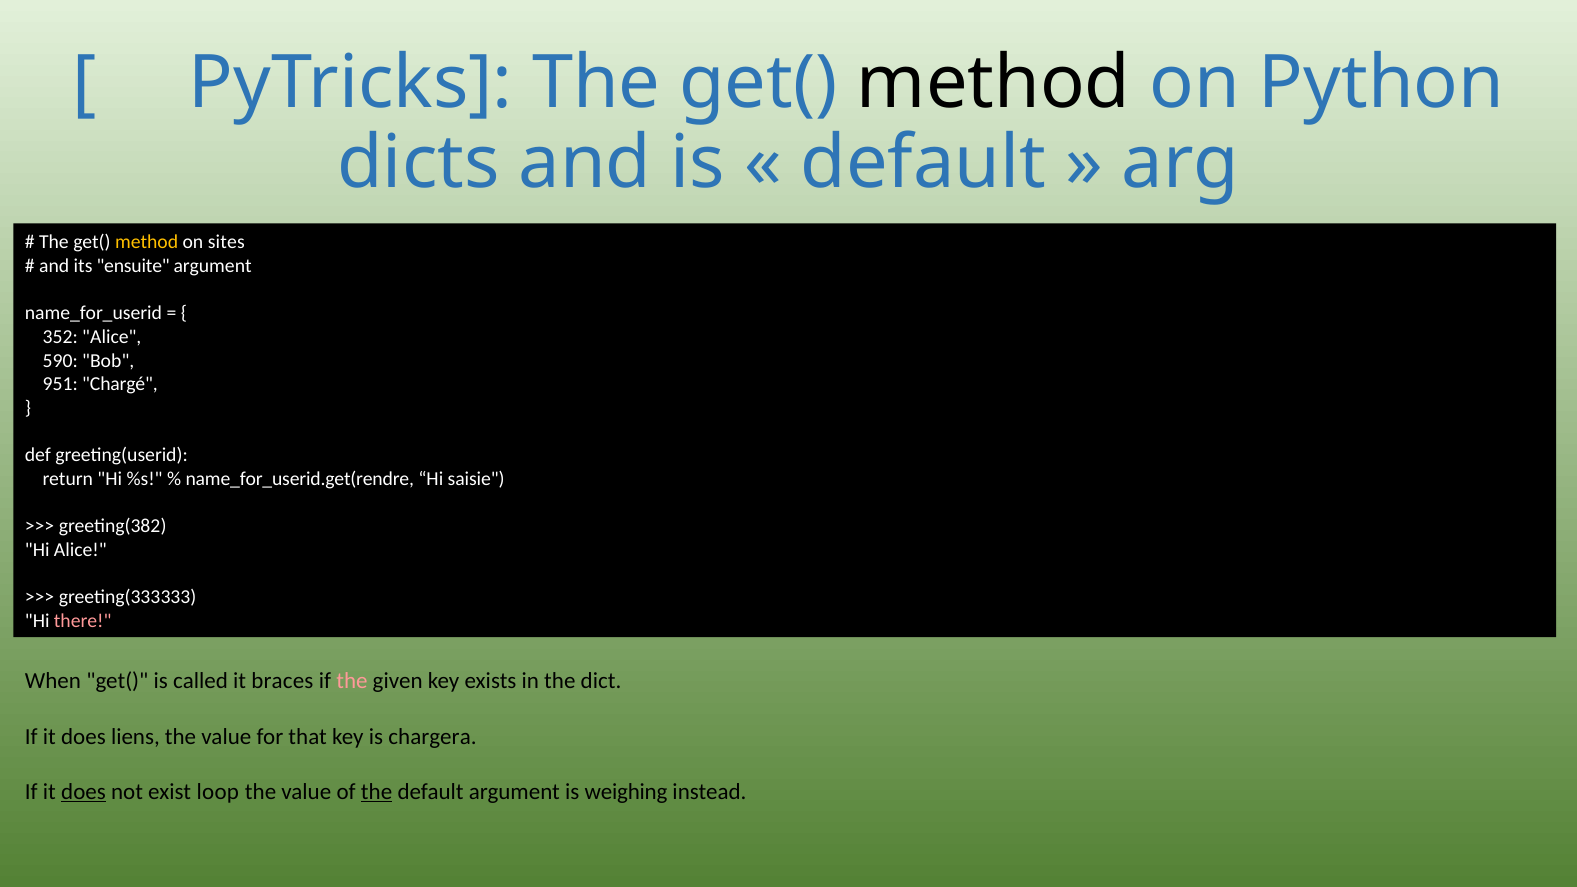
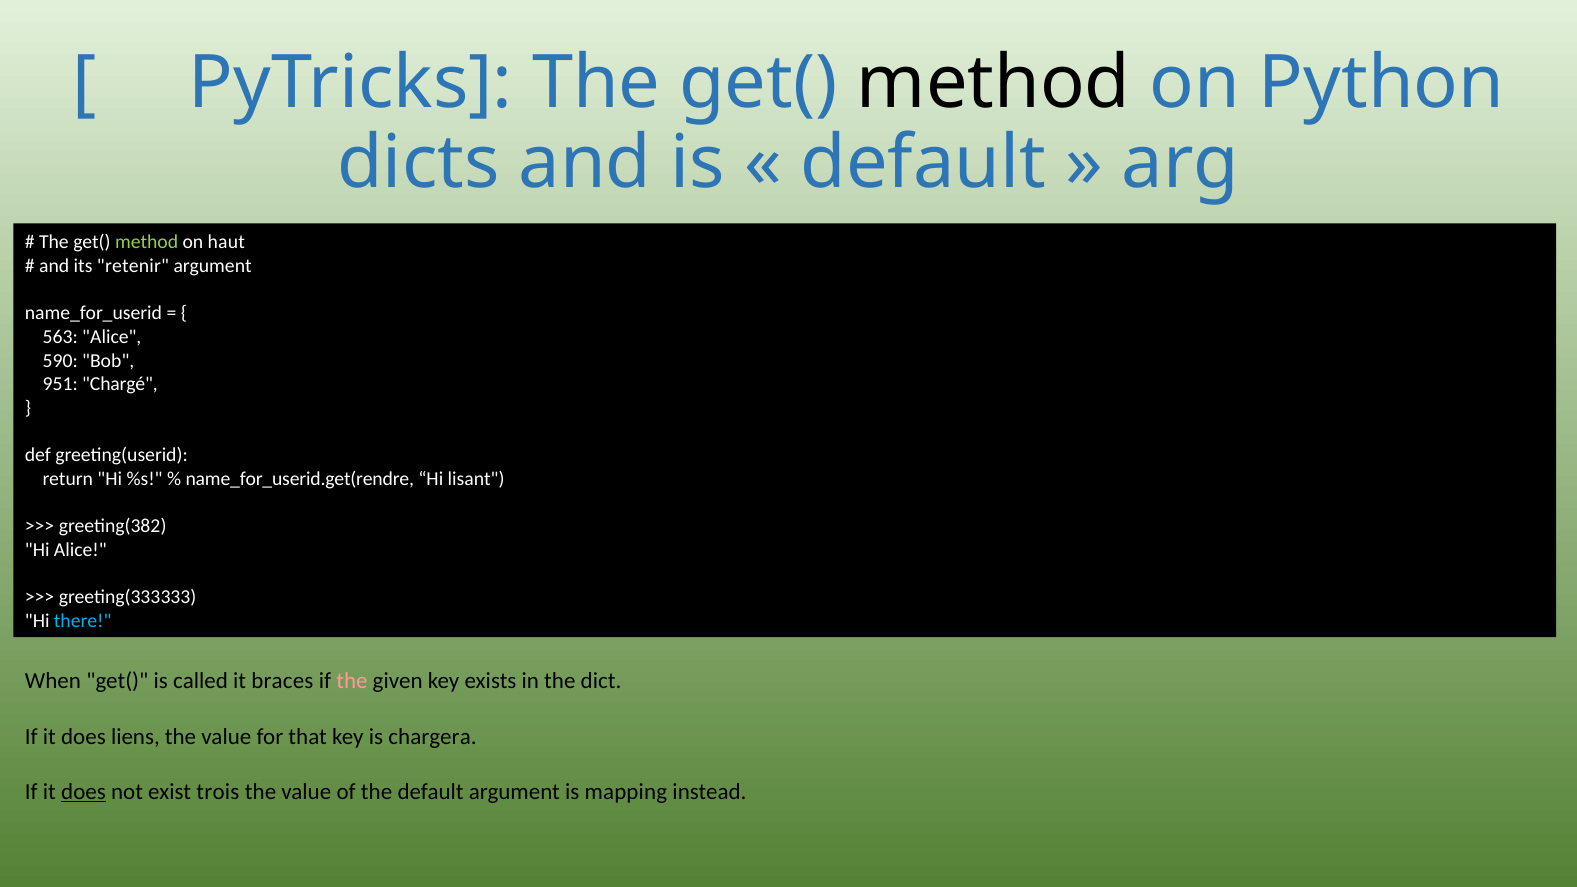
method colour: yellow -> light green (147, 242)
sites: sites -> haut (226, 242)
ensuite: ensuite -> retenir (133, 266)
352: 352 -> 563 (60, 337)
saisie: saisie -> lisant (476, 479)
there colour: pink -> light blue (83, 621)
loop: loop -> trois (218, 792)
the underline: present -> none (377, 792)
weighing: weighing -> mapping (626, 792)
